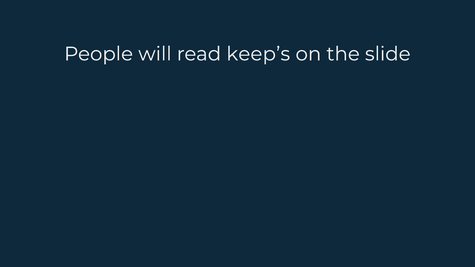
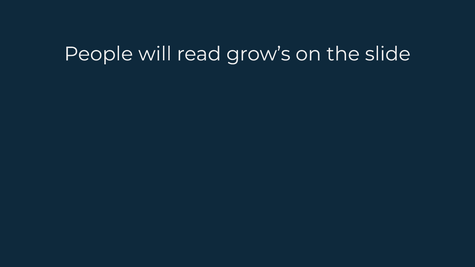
keep’s: keep’s -> grow’s (258, 54)
